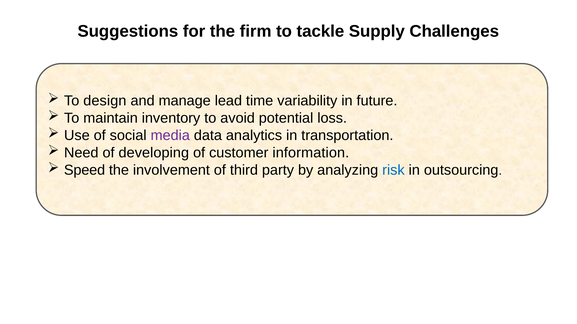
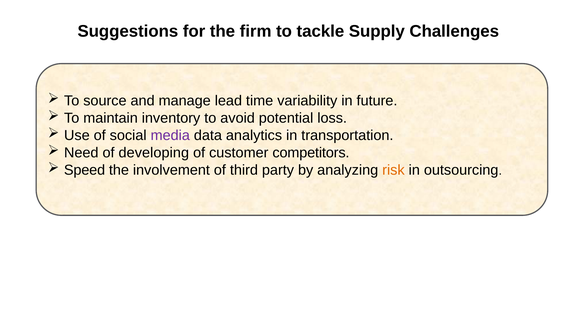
design: design -> source (105, 101)
information: information -> competitors (311, 153)
risk colour: blue -> orange (393, 170)
